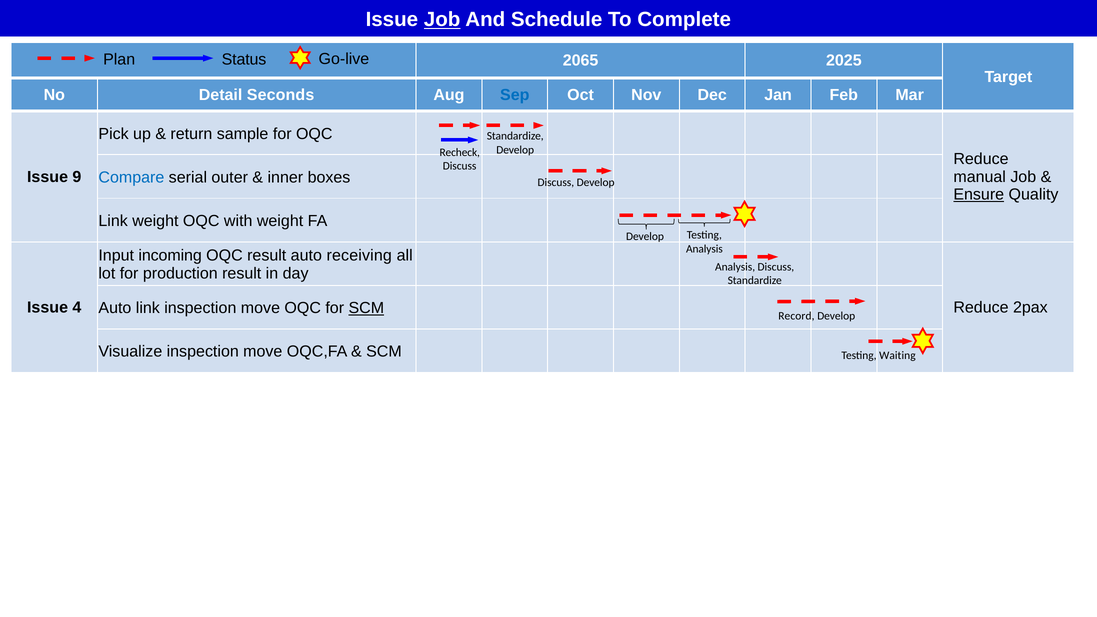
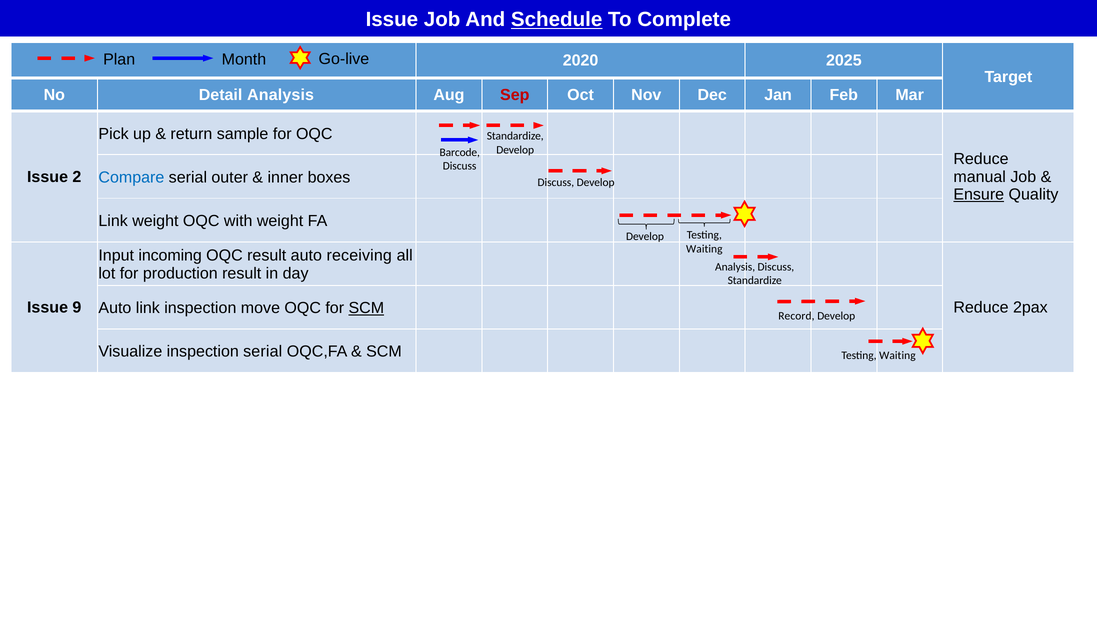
Job underline: present -> none (442, 20)
Schedule underline: none -> present (557, 20)
Status: Status -> Month (244, 60)
2065: 2065 -> 2020 (581, 61)
Detail Seconds: Seconds -> Analysis (281, 95)
Sep colour: blue -> red (515, 95)
Recheck: Recheck -> Barcode (460, 152)
9: 9 -> 2 (77, 177)
Analysis: Analysis -> Waiting (704, 249)
4: 4 -> 9 (77, 307)
Visualize inspection move: move -> serial (263, 351)
